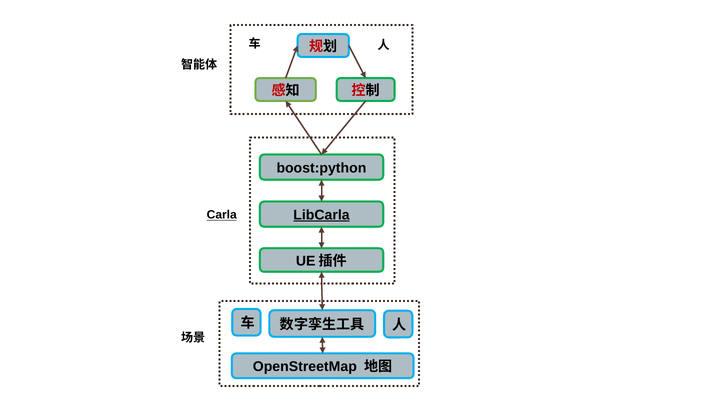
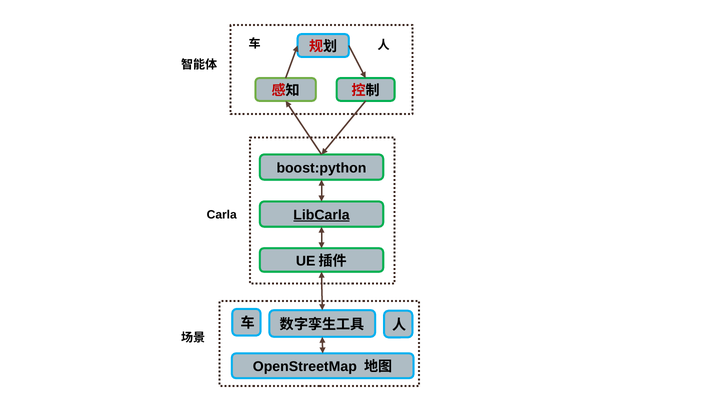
Carla underline: present -> none (222, 215)
